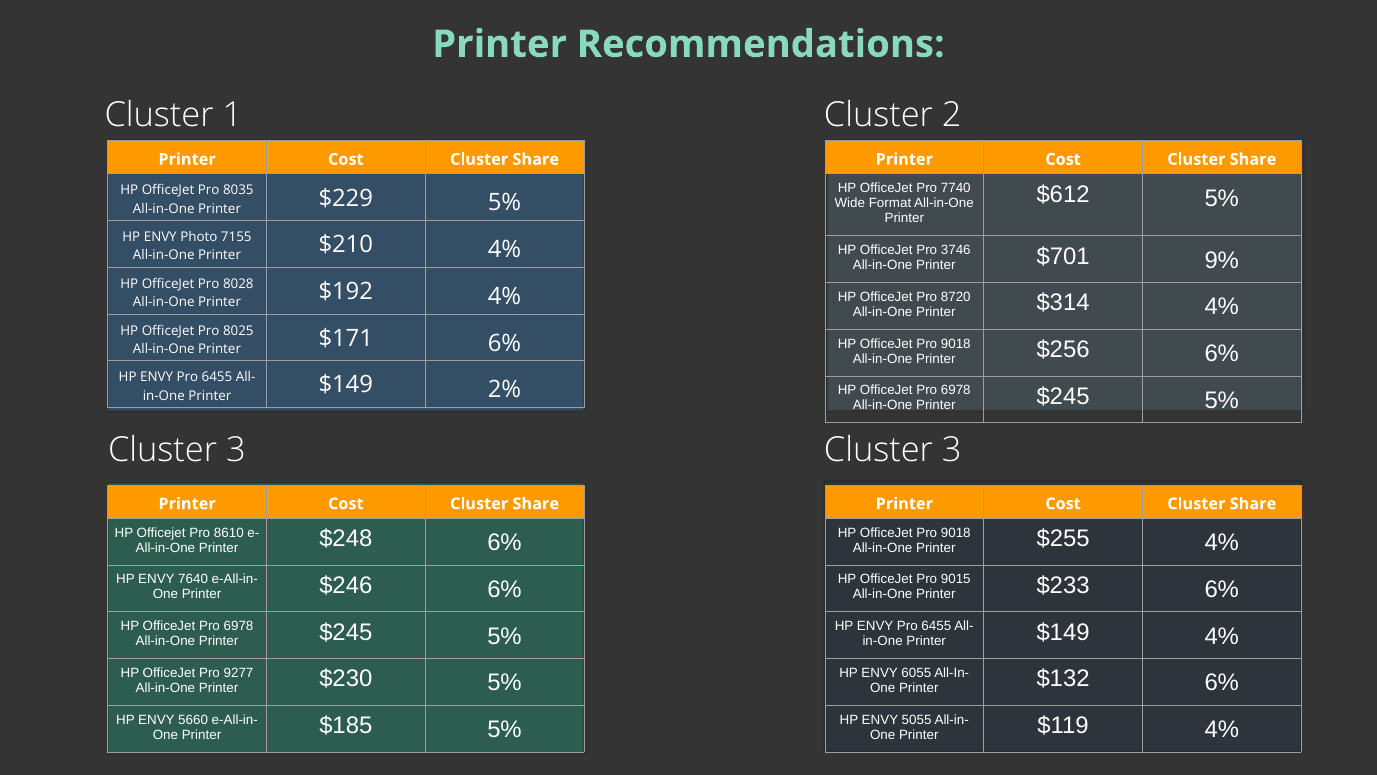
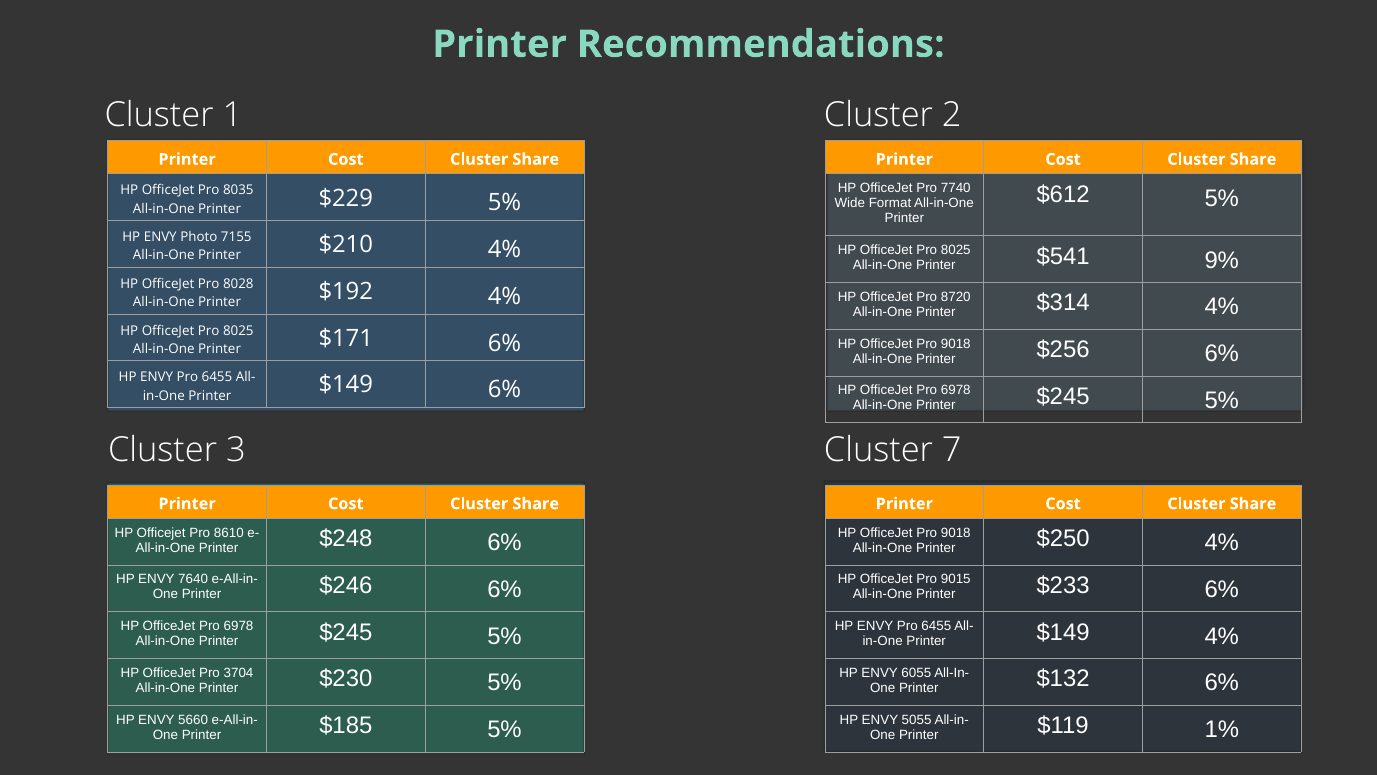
3746: 3746 -> 8025 (956, 250)
$701: $701 -> $541 (1063, 256)
$149 2%: 2% -> 6% (505, 390)
3: 3 -> 7 (952, 449)
$255: $255 -> $250 (1063, 538)
9277: 9277 -> 3704 (239, 673)
$119 4%: 4% -> 1% (1222, 729)
